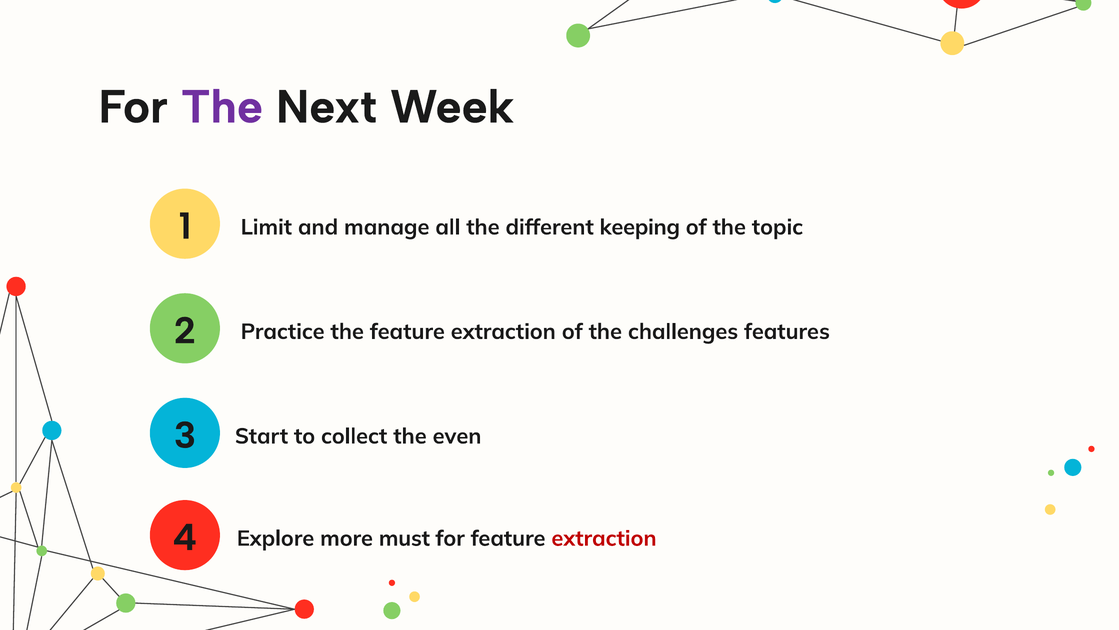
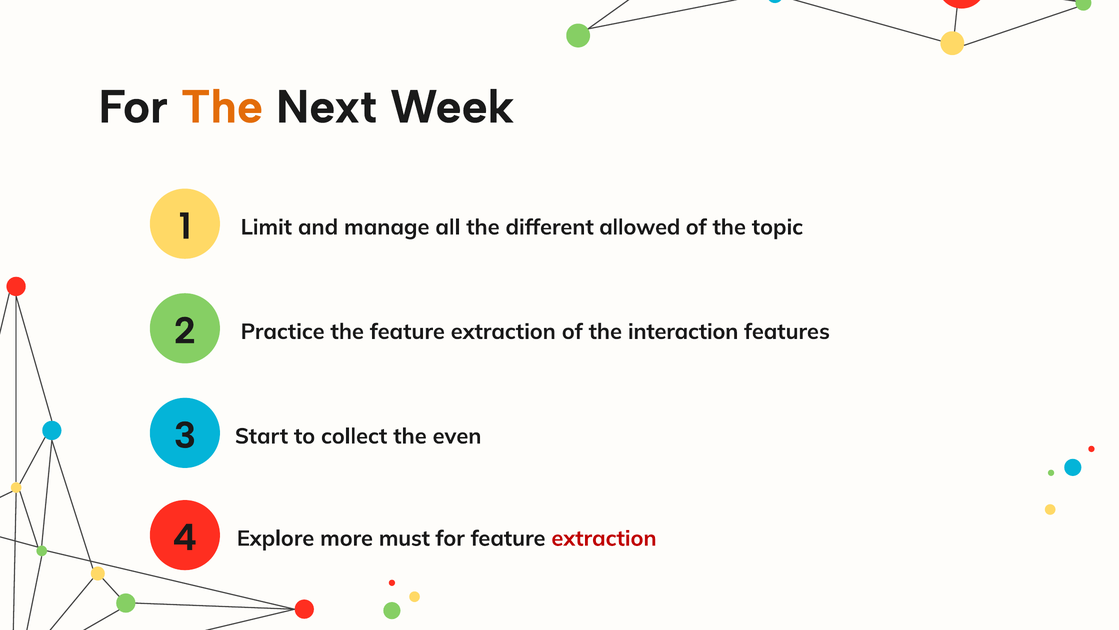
The colour: purple -> orange (222, 107)
keeping: keeping -> allowed (640, 227)
challenges: challenges -> interaction (683, 331)
